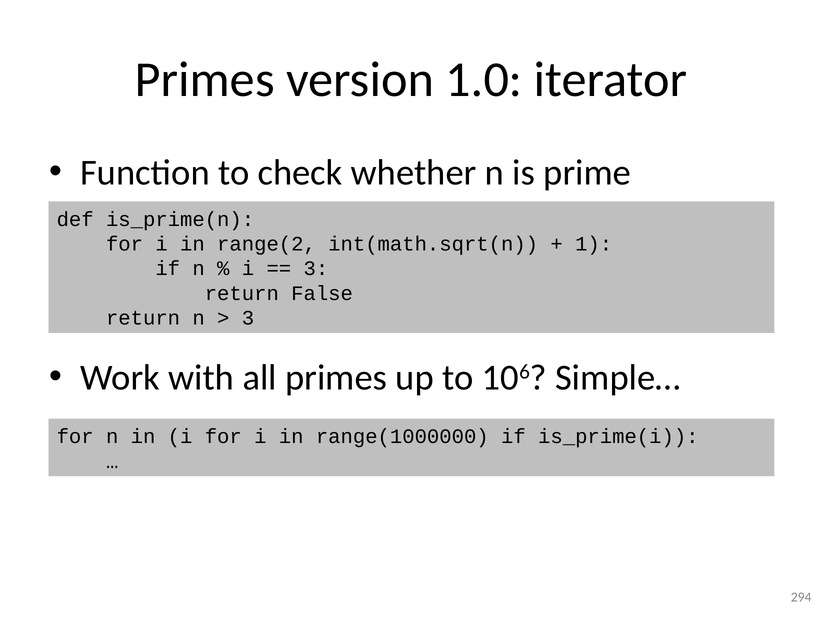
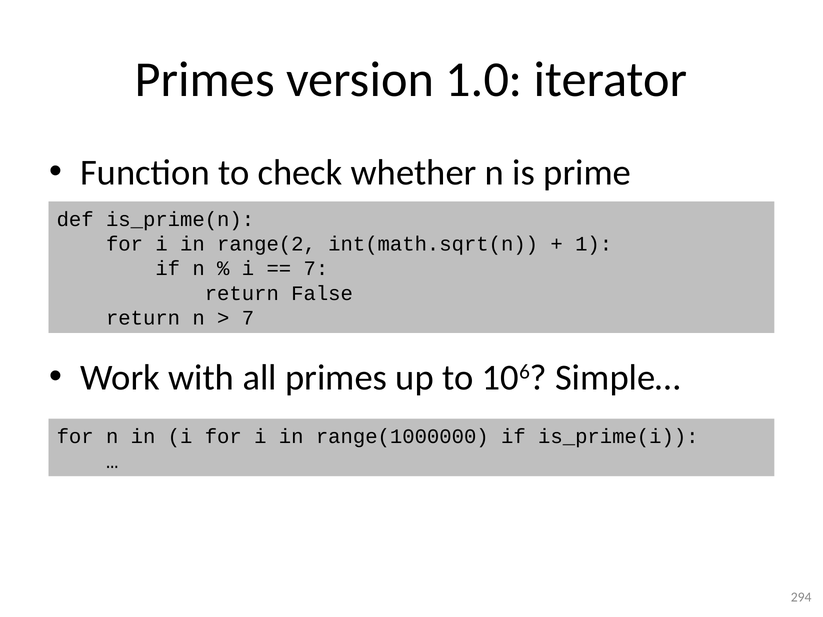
3: 3 -> 7 (316, 269)
3: 3 -> 7 (248, 318)
